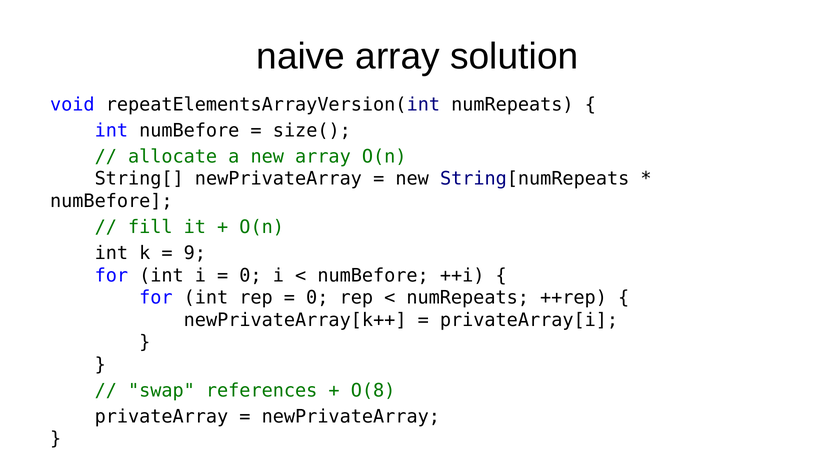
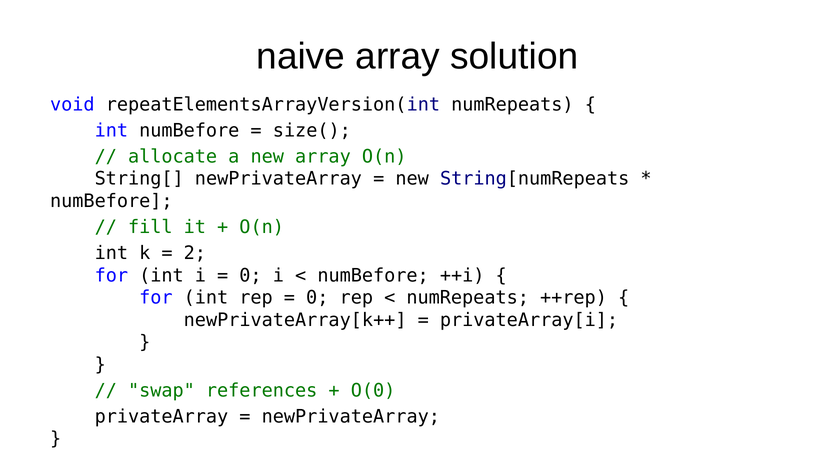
9: 9 -> 2 (195, 253)
O(8: O(8 -> O(0 (373, 390)
